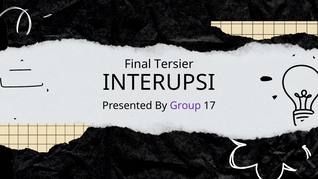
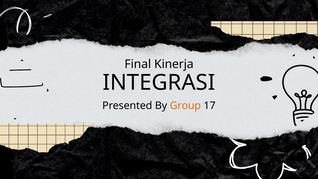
Tersier: Tersier -> Kinerja (174, 64)
INTERUPSI: INTERUPSI -> INTEGRASI (159, 83)
Group colour: purple -> orange (185, 106)
